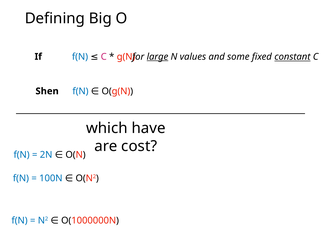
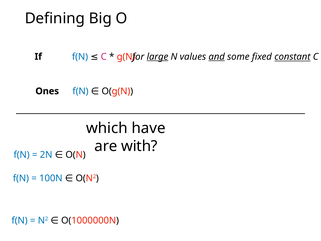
and underline: none -> present (217, 57)
Shen: Shen -> Ones (47, 91)
cost: cost -> with (139, 146)
